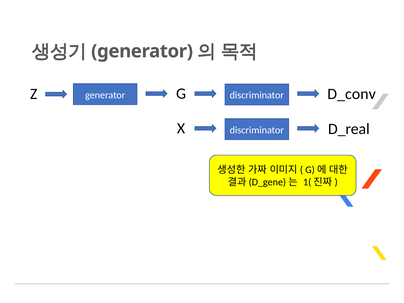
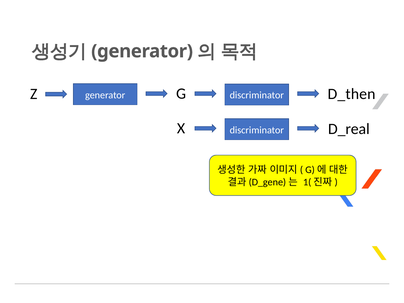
D_conv: D_conv -> D_then (352, 94)
